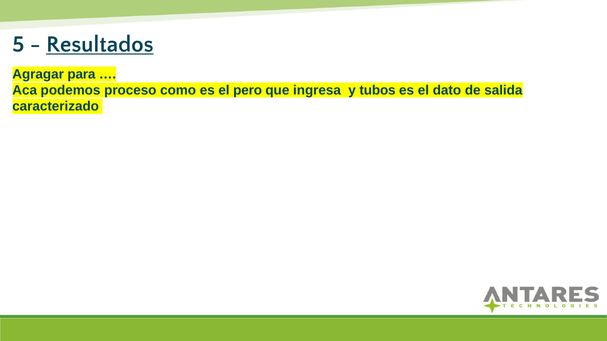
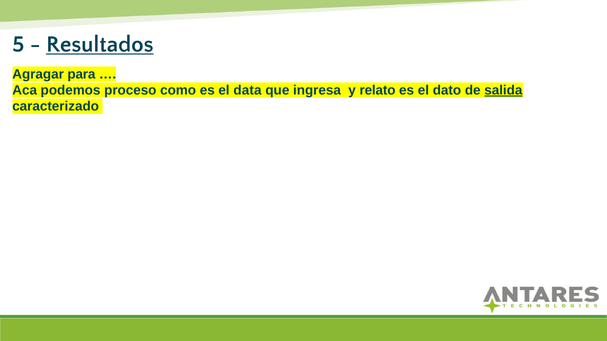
pero: pero -> data (247, 90)
tubos: tubos -> relato (378, 90)
salida underline: none -> present (503, 90)
